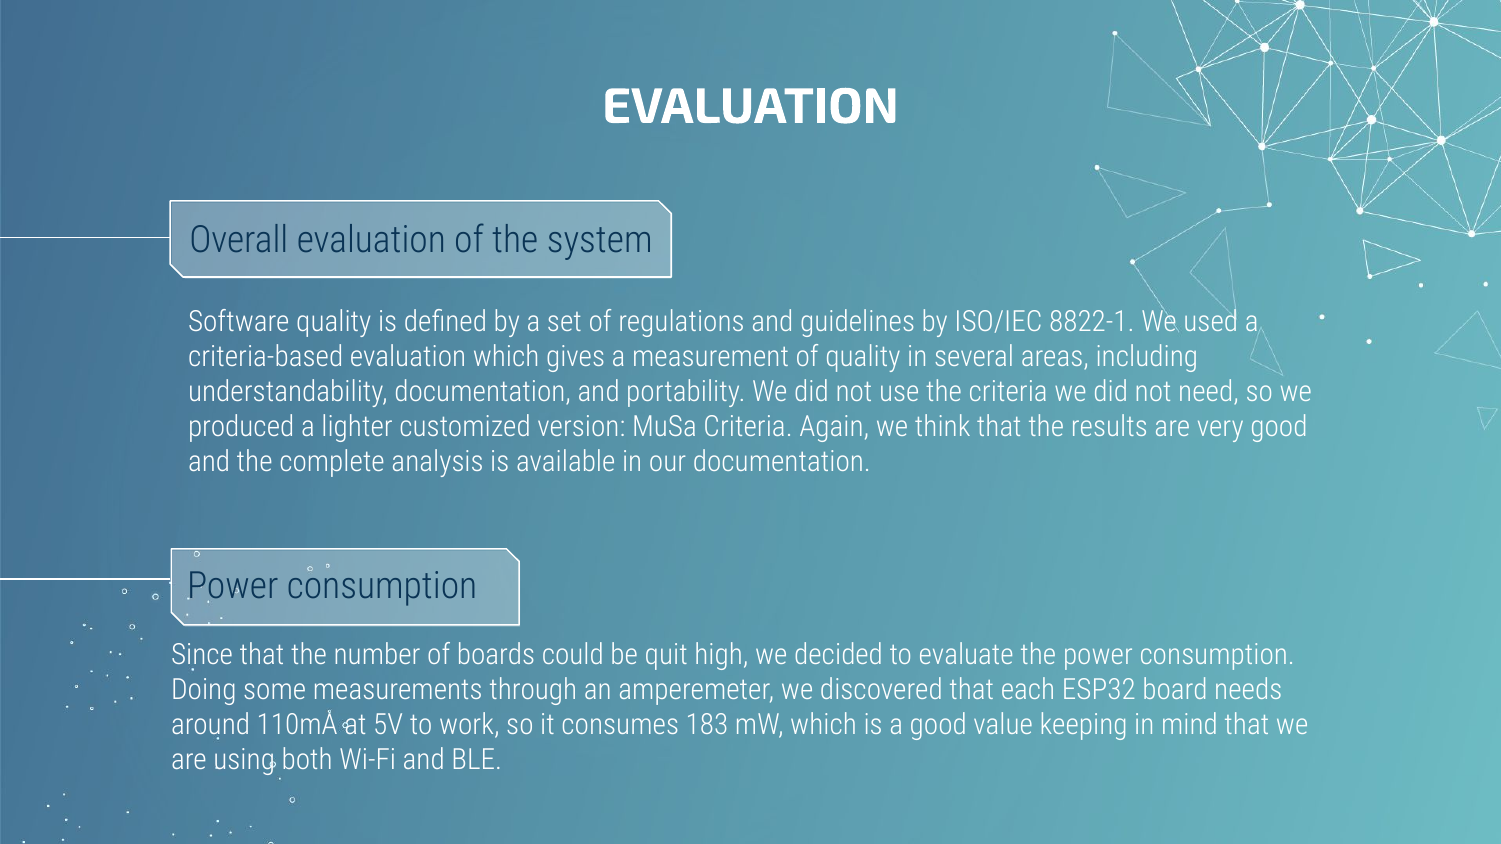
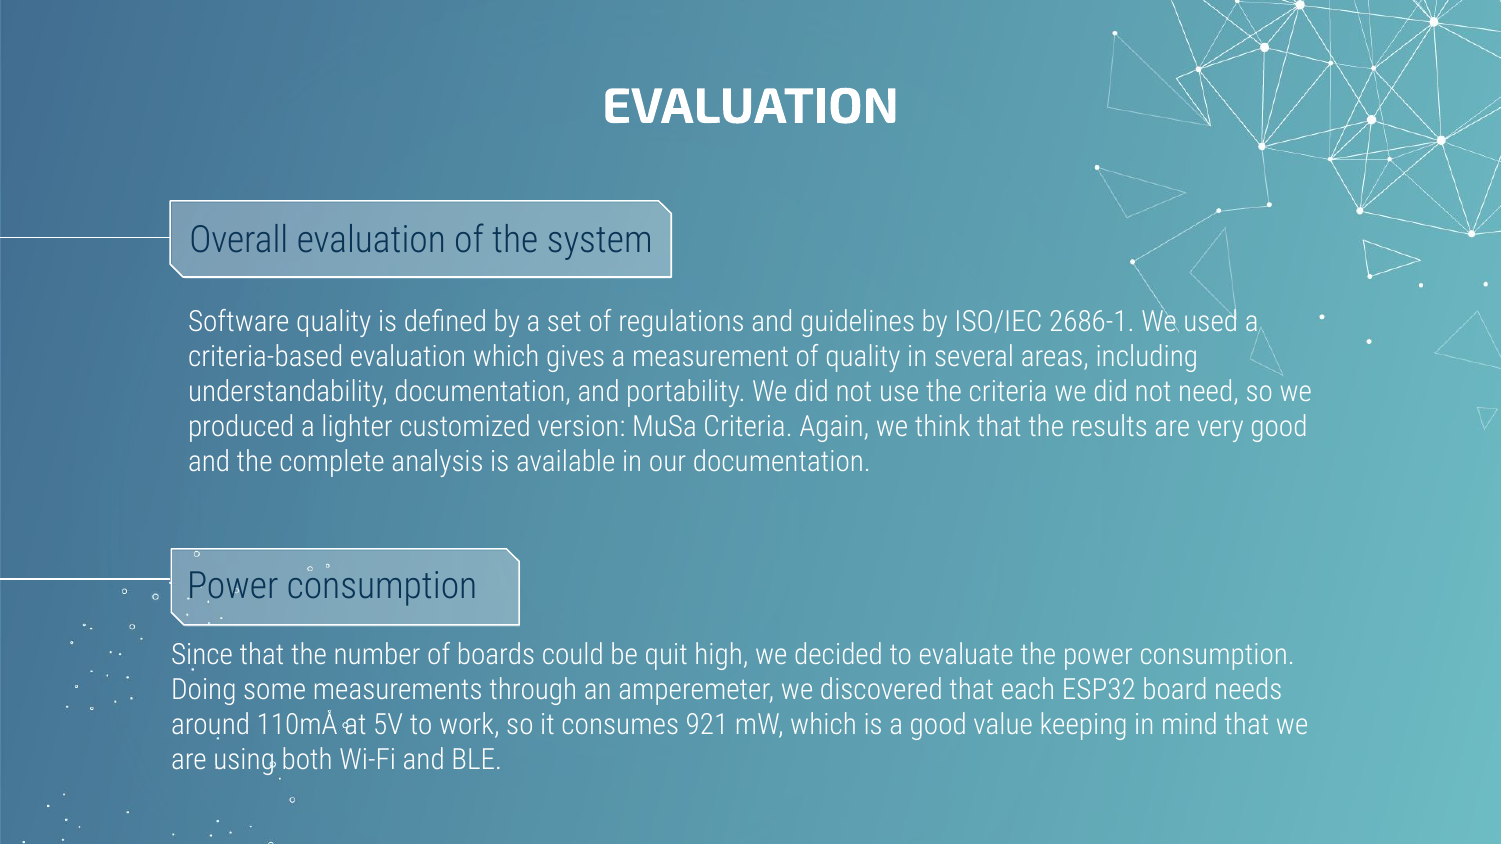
8822-1: 8822-1 -> 2686-1 (1092, 322)
183: 183 -> 921 (707, 725)
